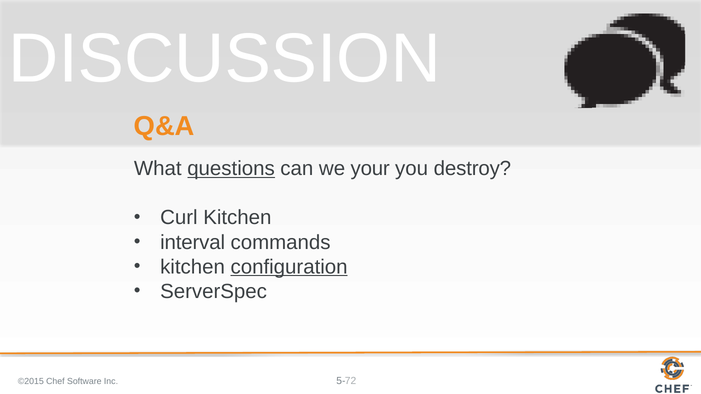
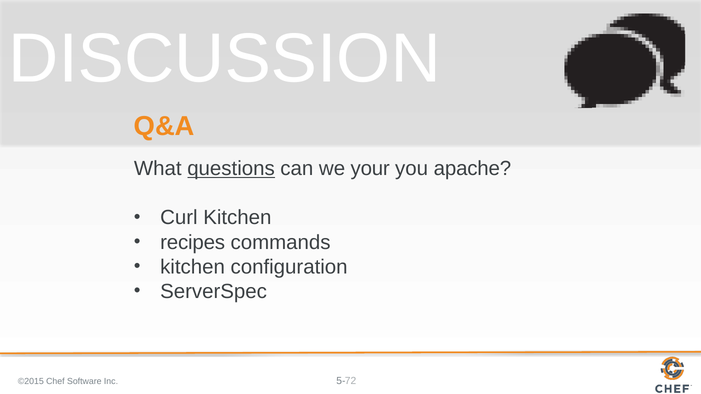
destroy: destroy -> apache (472, 169)
interval: interval -> recipes (193, 242)
configuration underline: present -> none (289, 267)
